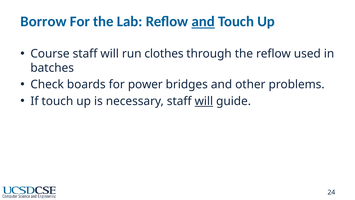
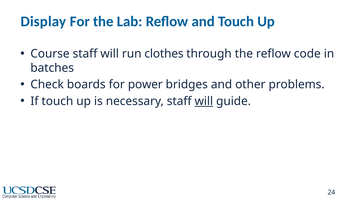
Borrow: Borrow -> Display (43, 22)
and underline: present -> none (203, 22)
used: used -> code (307, 54)
